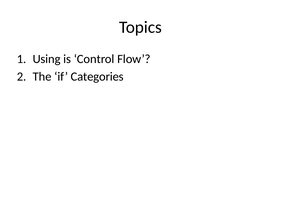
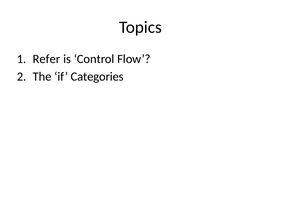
Using: Using -> Refer (46, 59)
